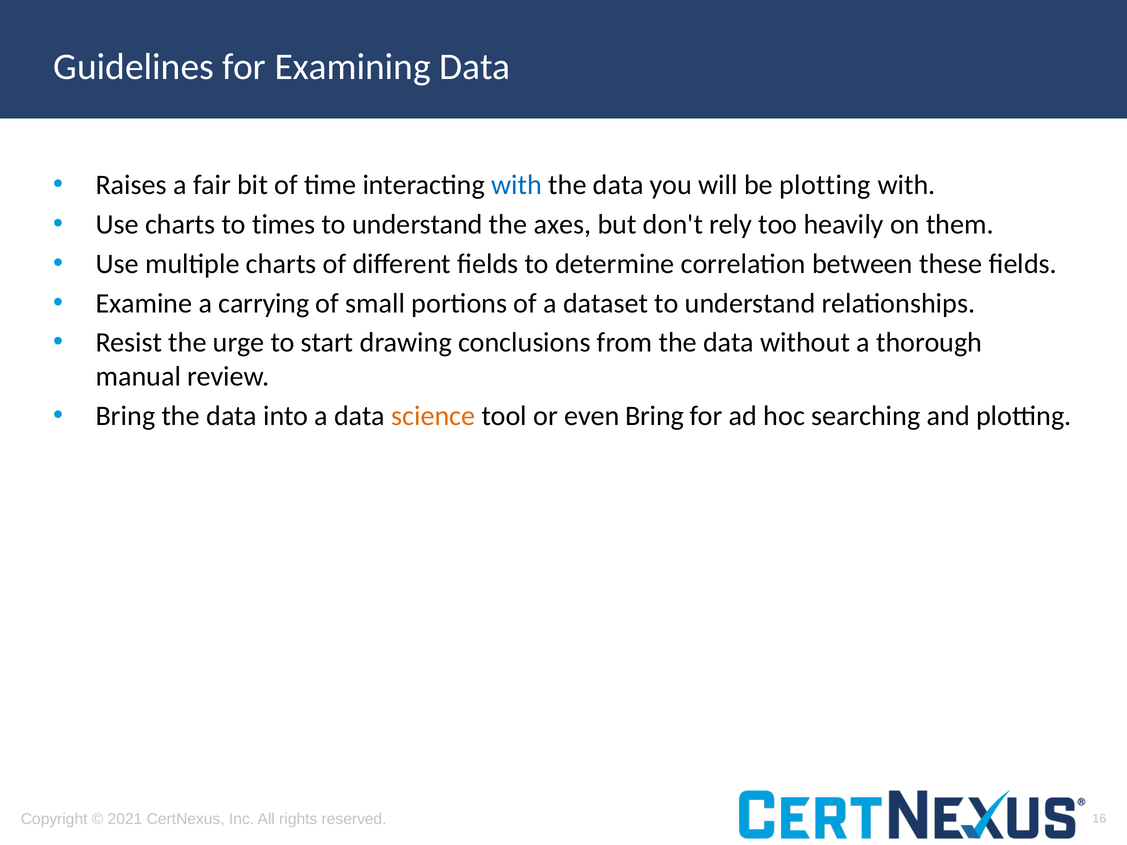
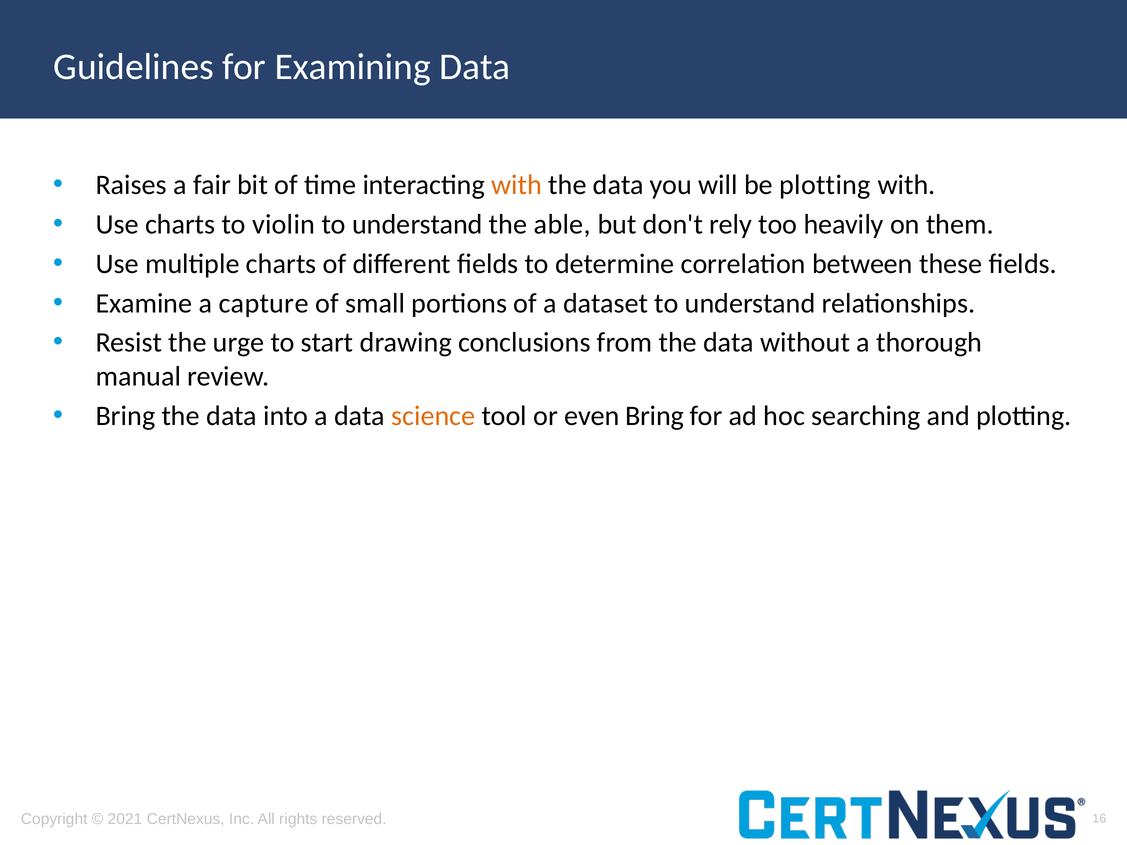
with colour: blue -> orange (517, 185)
times: times -> violin (284, 224)
axes: axes -> able (562, 224)
carrying: carrying -> capture (264, 303)
